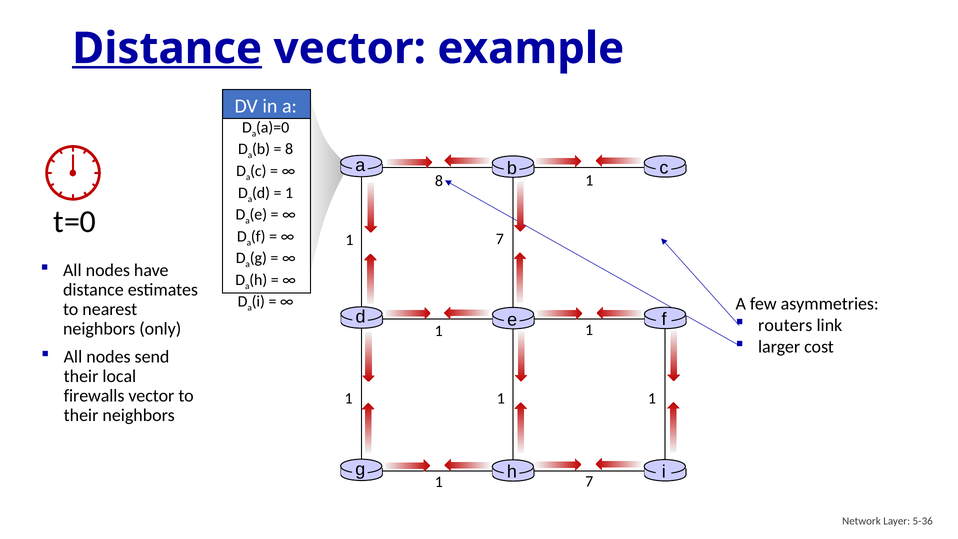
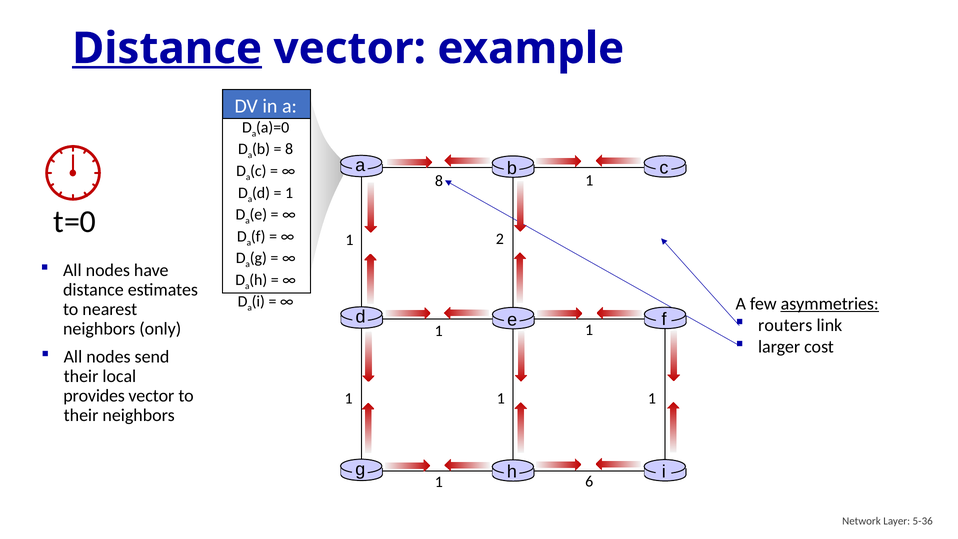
7: 7 -> 2 (500, 239)
asymmetries underline: none -> present (830, 304)
firewalls: firewalls -> provides (94, 396)
7: 7 -> 6 (589, 481)
